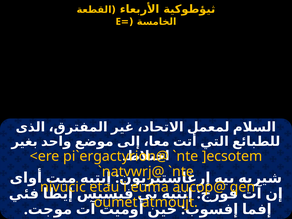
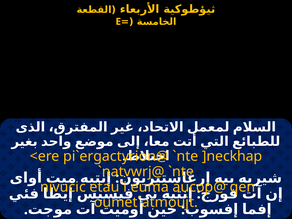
]ecsotem: ]ecsotem -> ]neckhap (232, 156)
